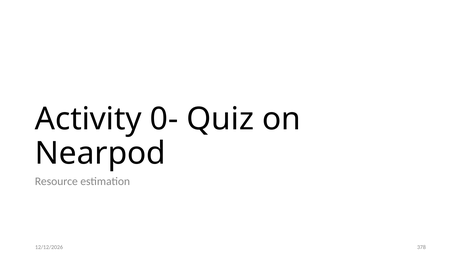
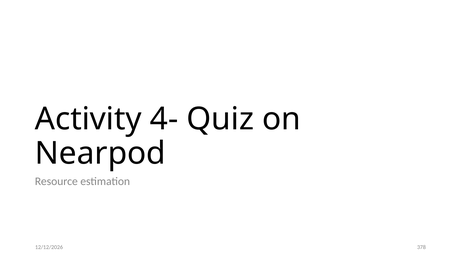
0-: 0- -> 4- (164, 119)
